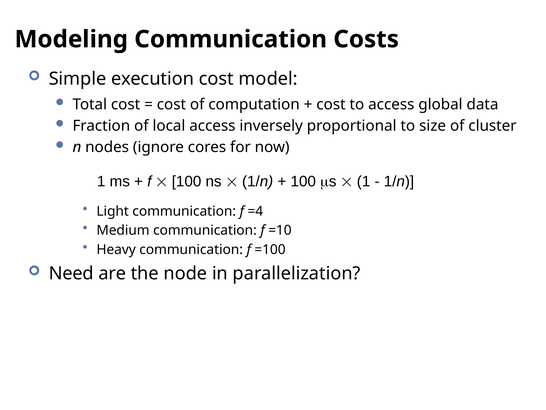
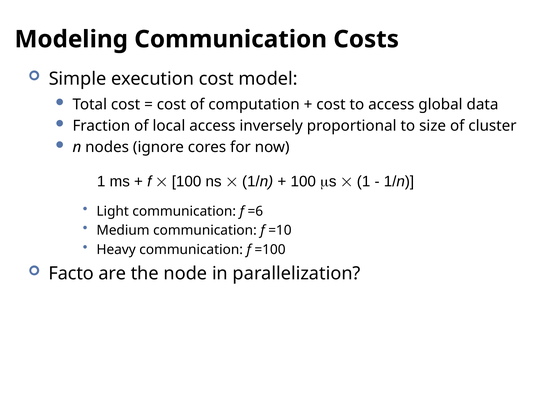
=4: =4 -> =6 (255, 211)
Need: Need -> Facto (71, 273)
